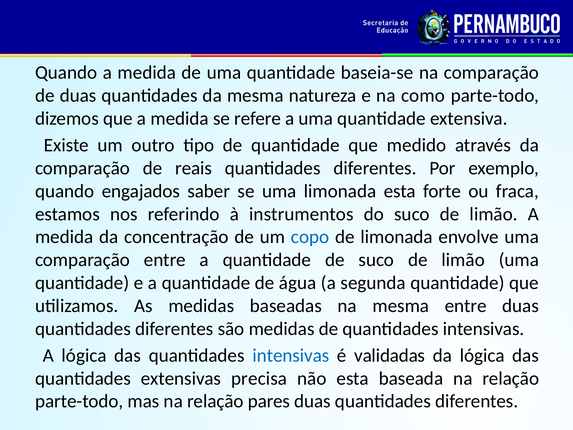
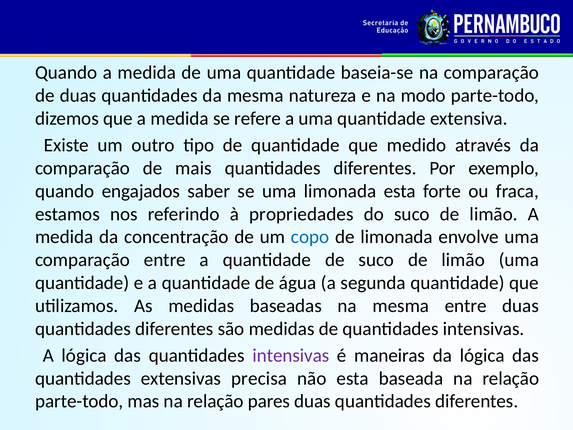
como: como -> modo (423, 96)
reais: reais -> mais (193, 168)
instrumentos: instrumentos -> propriedades (301, 214)
intensivas colour: blue -> purple (291, 355)
validadas: validadas -> maneiras (390, 355)
